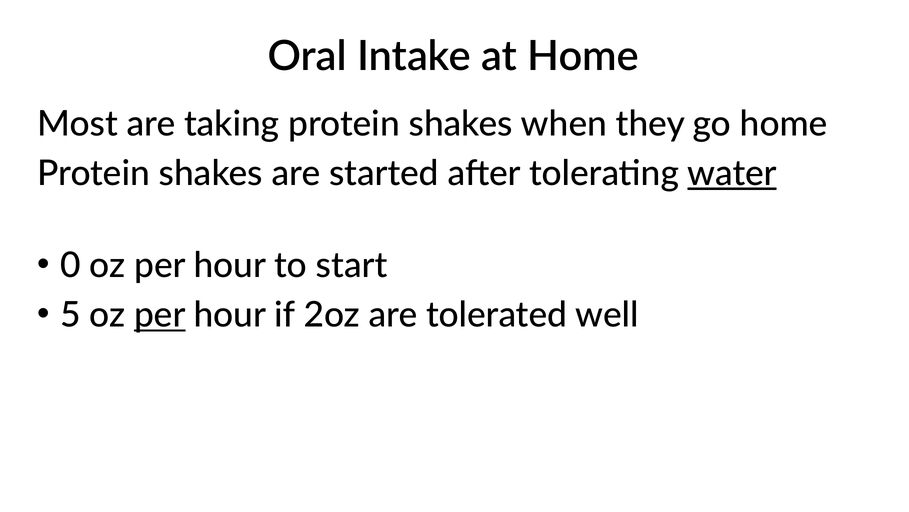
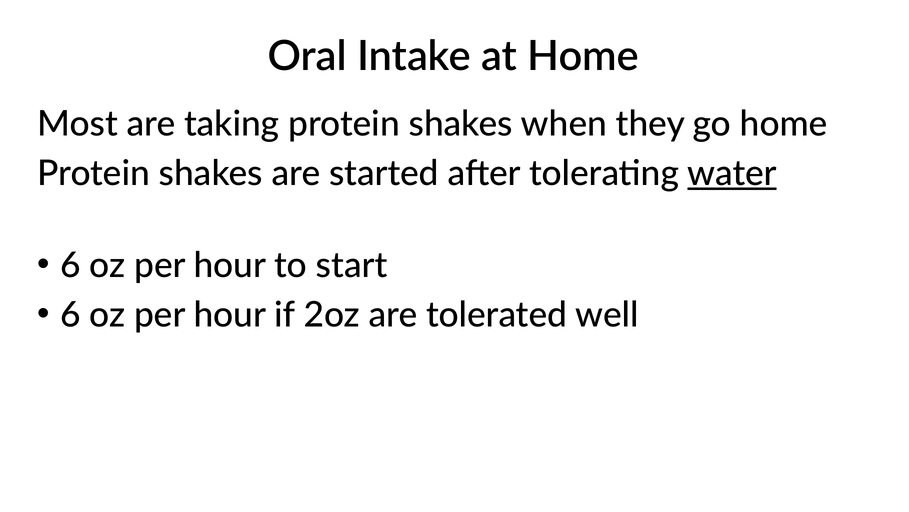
0: 0 -> 6 (70, 265)
5: 5 -> 6 (70, 315)
per underline: present -> none (160, 315)
